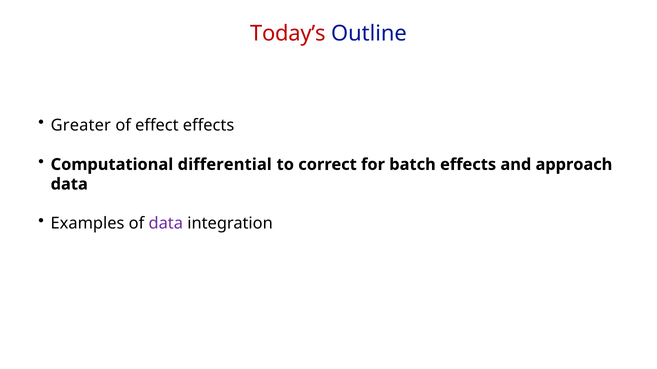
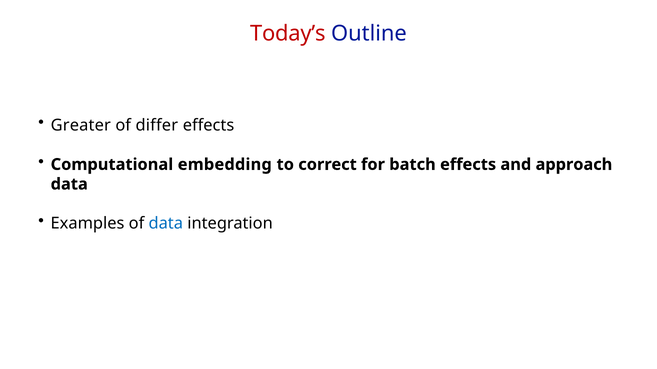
effect: effect -> differ (157, 125)
differential: differential -> embedding (225, 165)
data colour: purple -> blue (166, 224)
